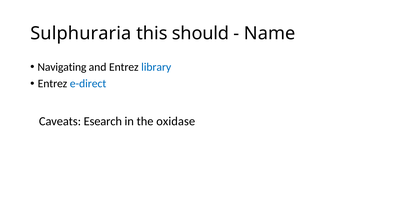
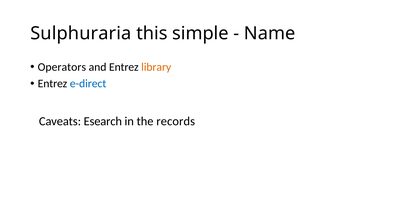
should: should -> simple (200, 33)
Navigating: Navigating -> Operators (62, 67)
library colour: blue -> orange (156, 67)
oxidase: oxidase -> records (176, 121)
